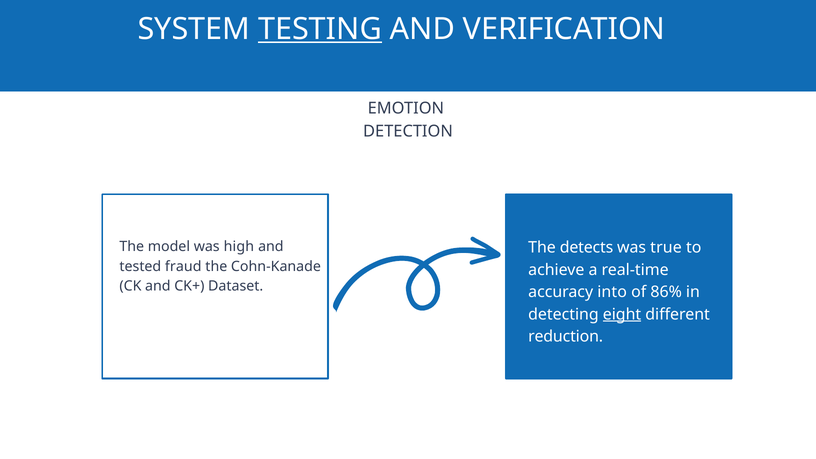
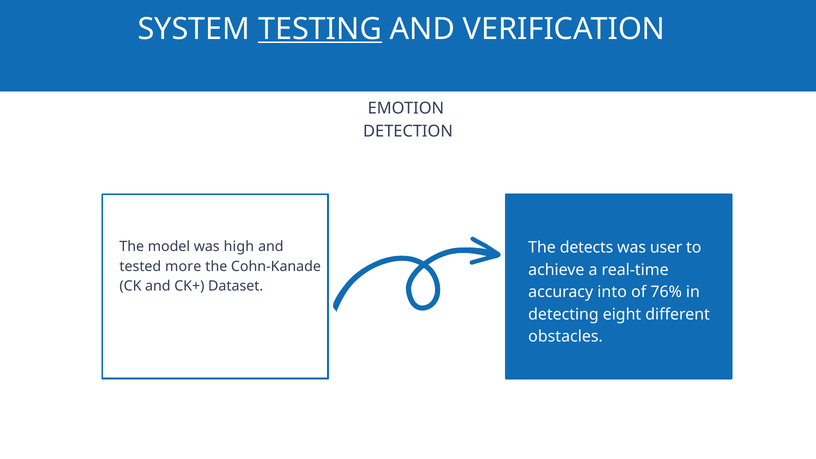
true: true -> user (666, 248)
fraud: fraud -> more (183, 266)
86%: 86% -> 76% (666, 292)
eight underline: present -> none (622, 314)
reduction: reduction -> obstacles (566, 337)
